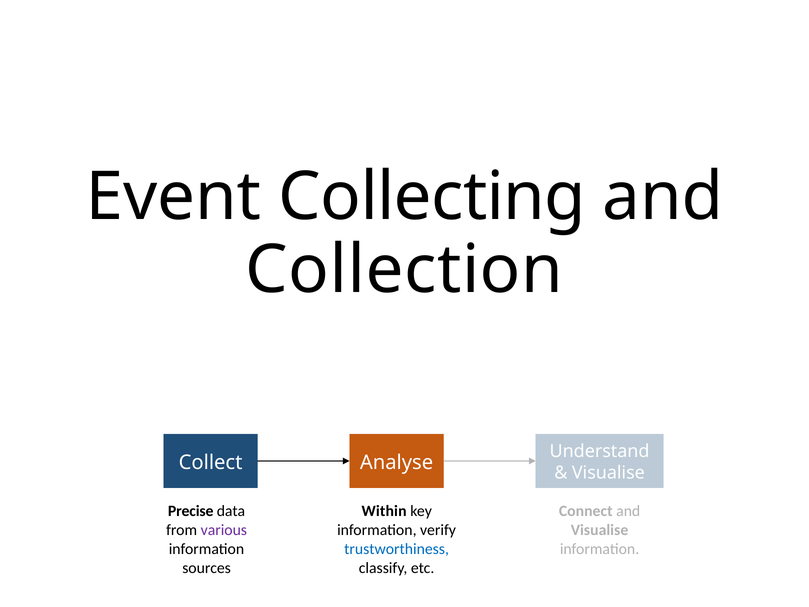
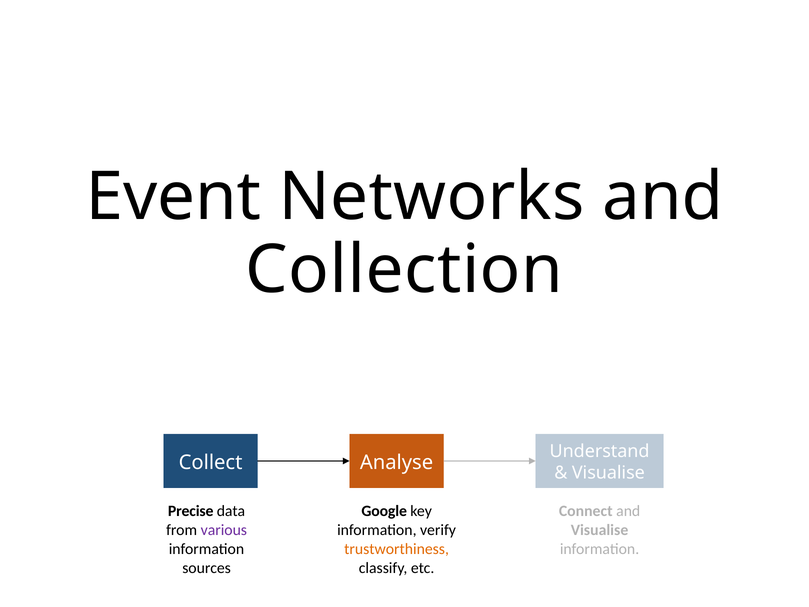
Collecting: Collecting -> Networks (432, 197)
Within: Within -> Google (384, 511)
trustworthiness colour: blue -> orange (397, 549)
